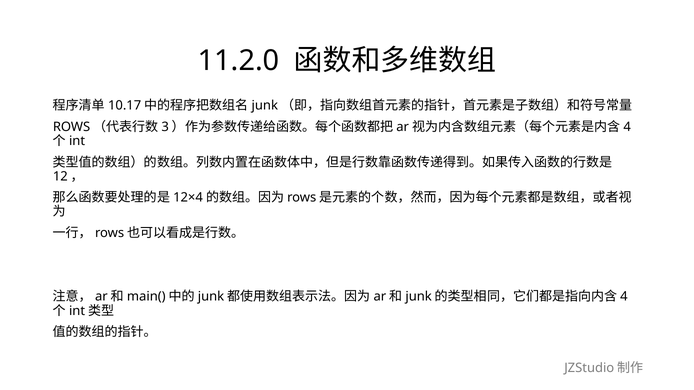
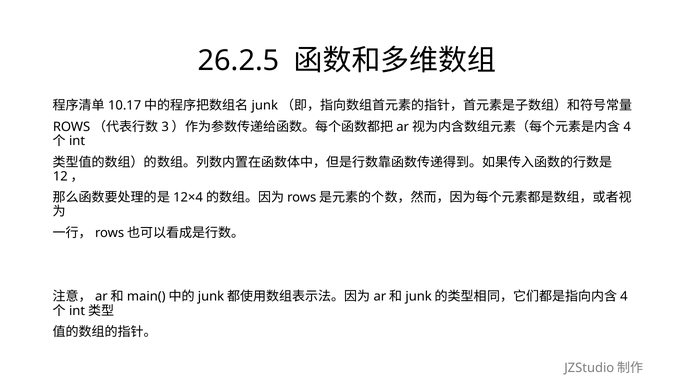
11.2.0: 11.2.0 -> 26.2.5 (239, 61)
